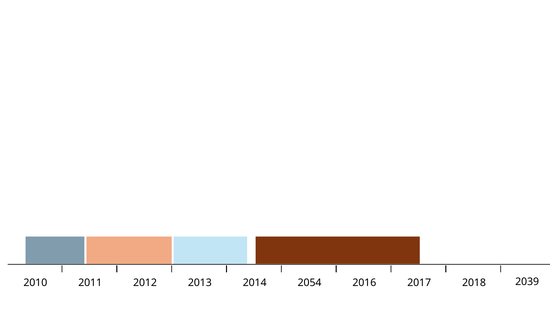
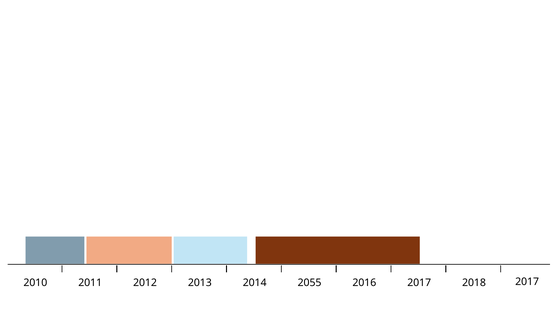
2054: 2054 -> 2055 (310, 283)
2018 2039: 2039 -> 2017 (527, 282)
